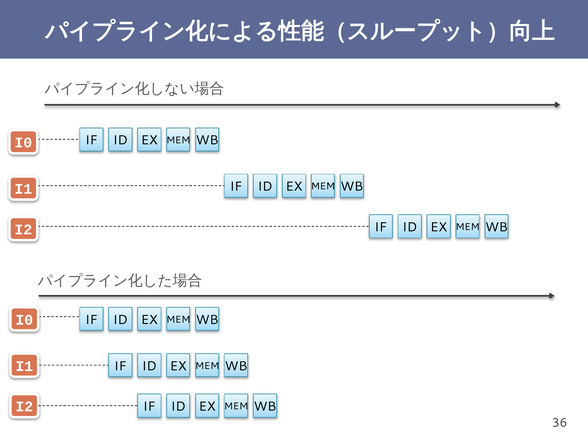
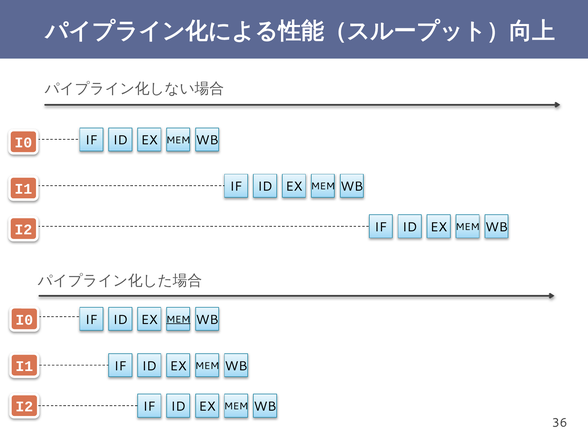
MEM underline: none -> present (178, 320)
